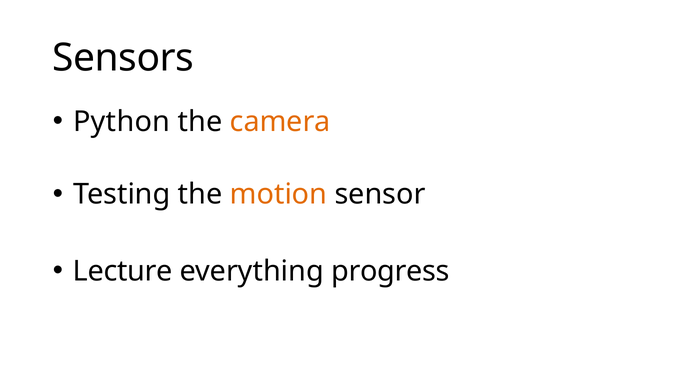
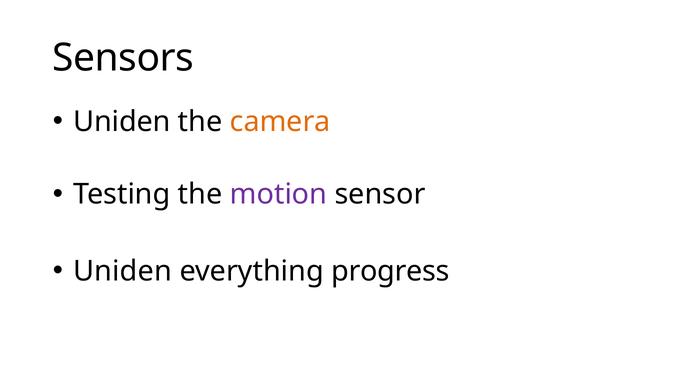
Python: Python -> Uniden (122, 122)
motion colour: orange -> purple (279, 195)
Lecture: Lecture -> Uniden (123, 271)
